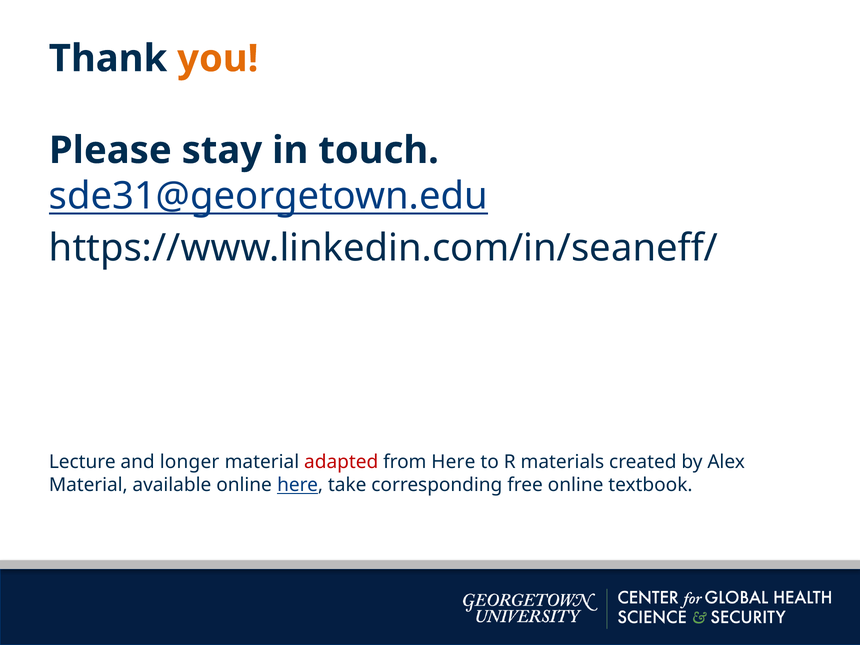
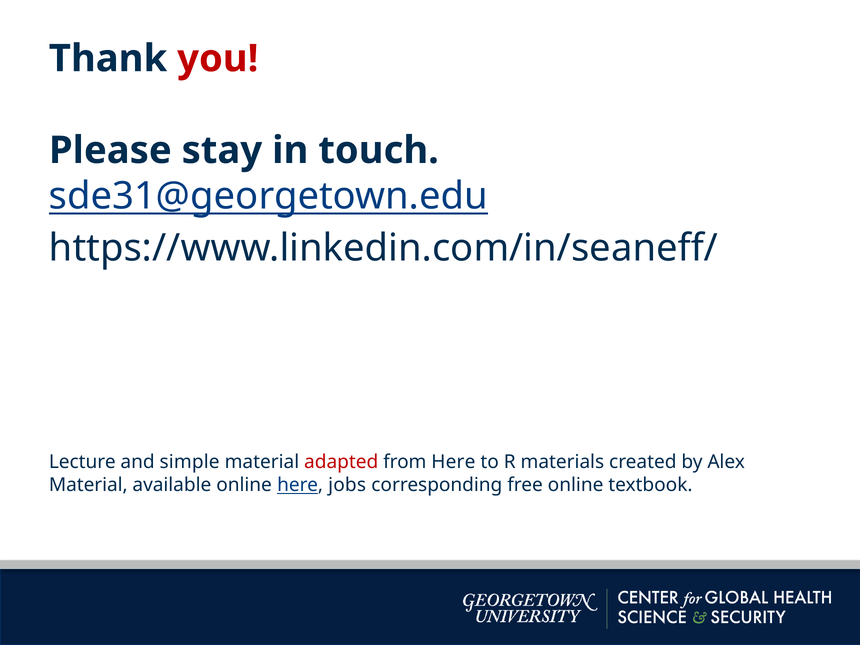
you colour: orange -> red (218, 59)
longer: longer -> simple (190, 462)
take: take -> jobs (347, 485)
